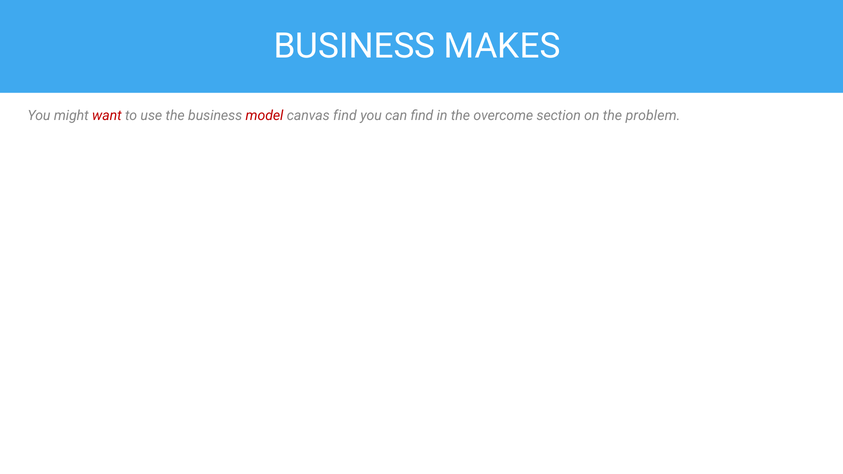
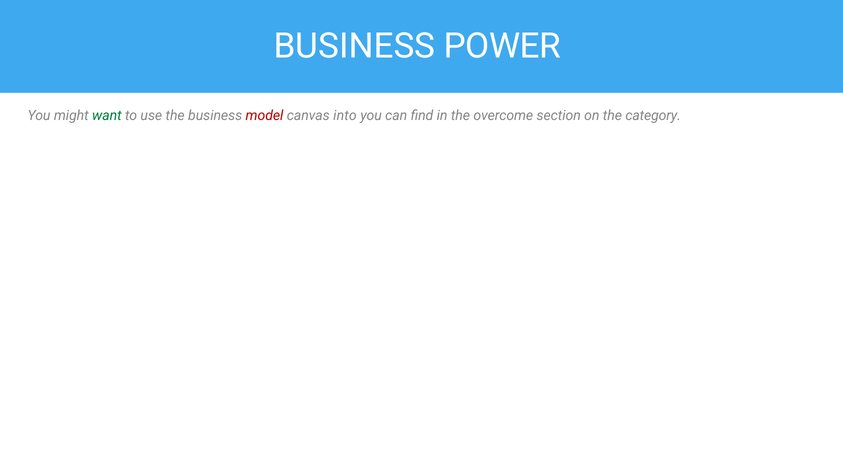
MAKES: MAKES -> POWER (502, 46)
want colour: red -> green (107, 116)
canvas find: find -> into (345, 116)
problem: problem -> category (653, 116)
